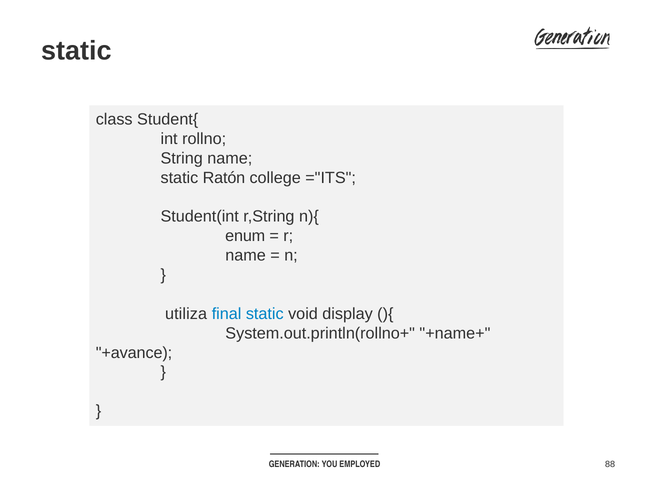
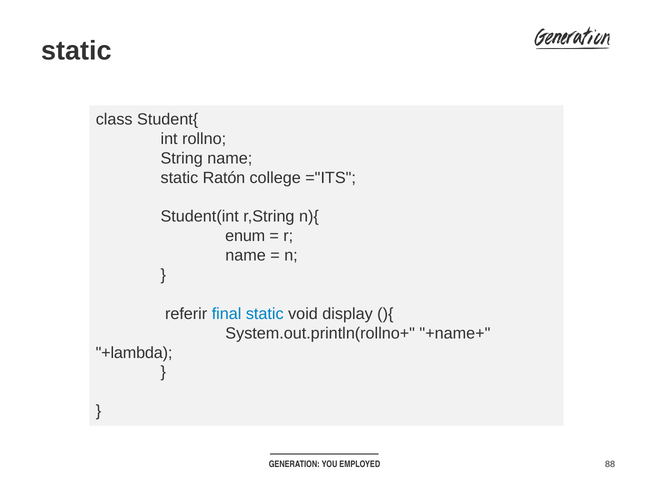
utiliza: utiliza -> referir (186, 314)
+avance: +avance -> +lambda (134, 353)
